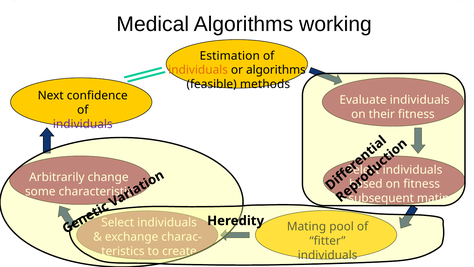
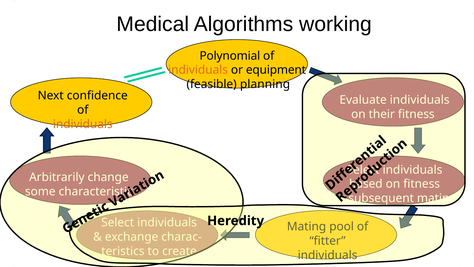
Estimation: Estimation -> Polynomial (230, 56)
or algorithms: algorithms -> equipment (276, 70)
methods: methods -> planning (265, 84)
individuals colour: purple -> orange (83, 124)
